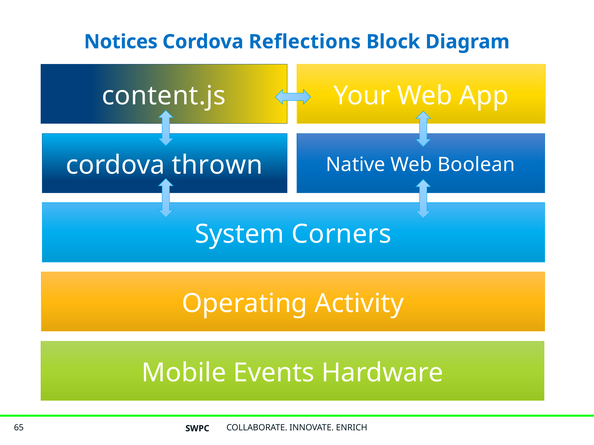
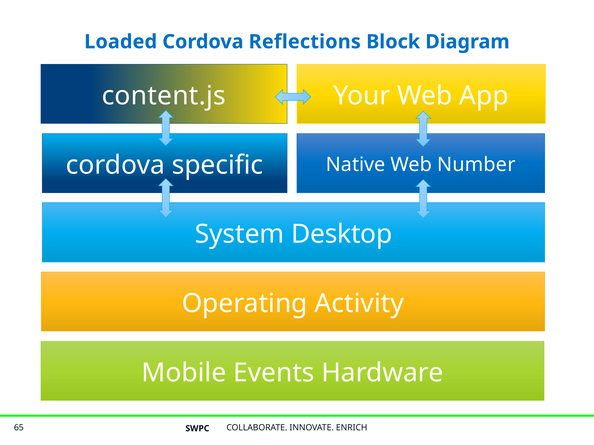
Notices: Notices -> Loaded (121, 42)
thrown: thrown -> specific (217, 165)
Boolean: Boolean -> Number (476, 165)
Corners: Corners -> Desktop (342, 234)
